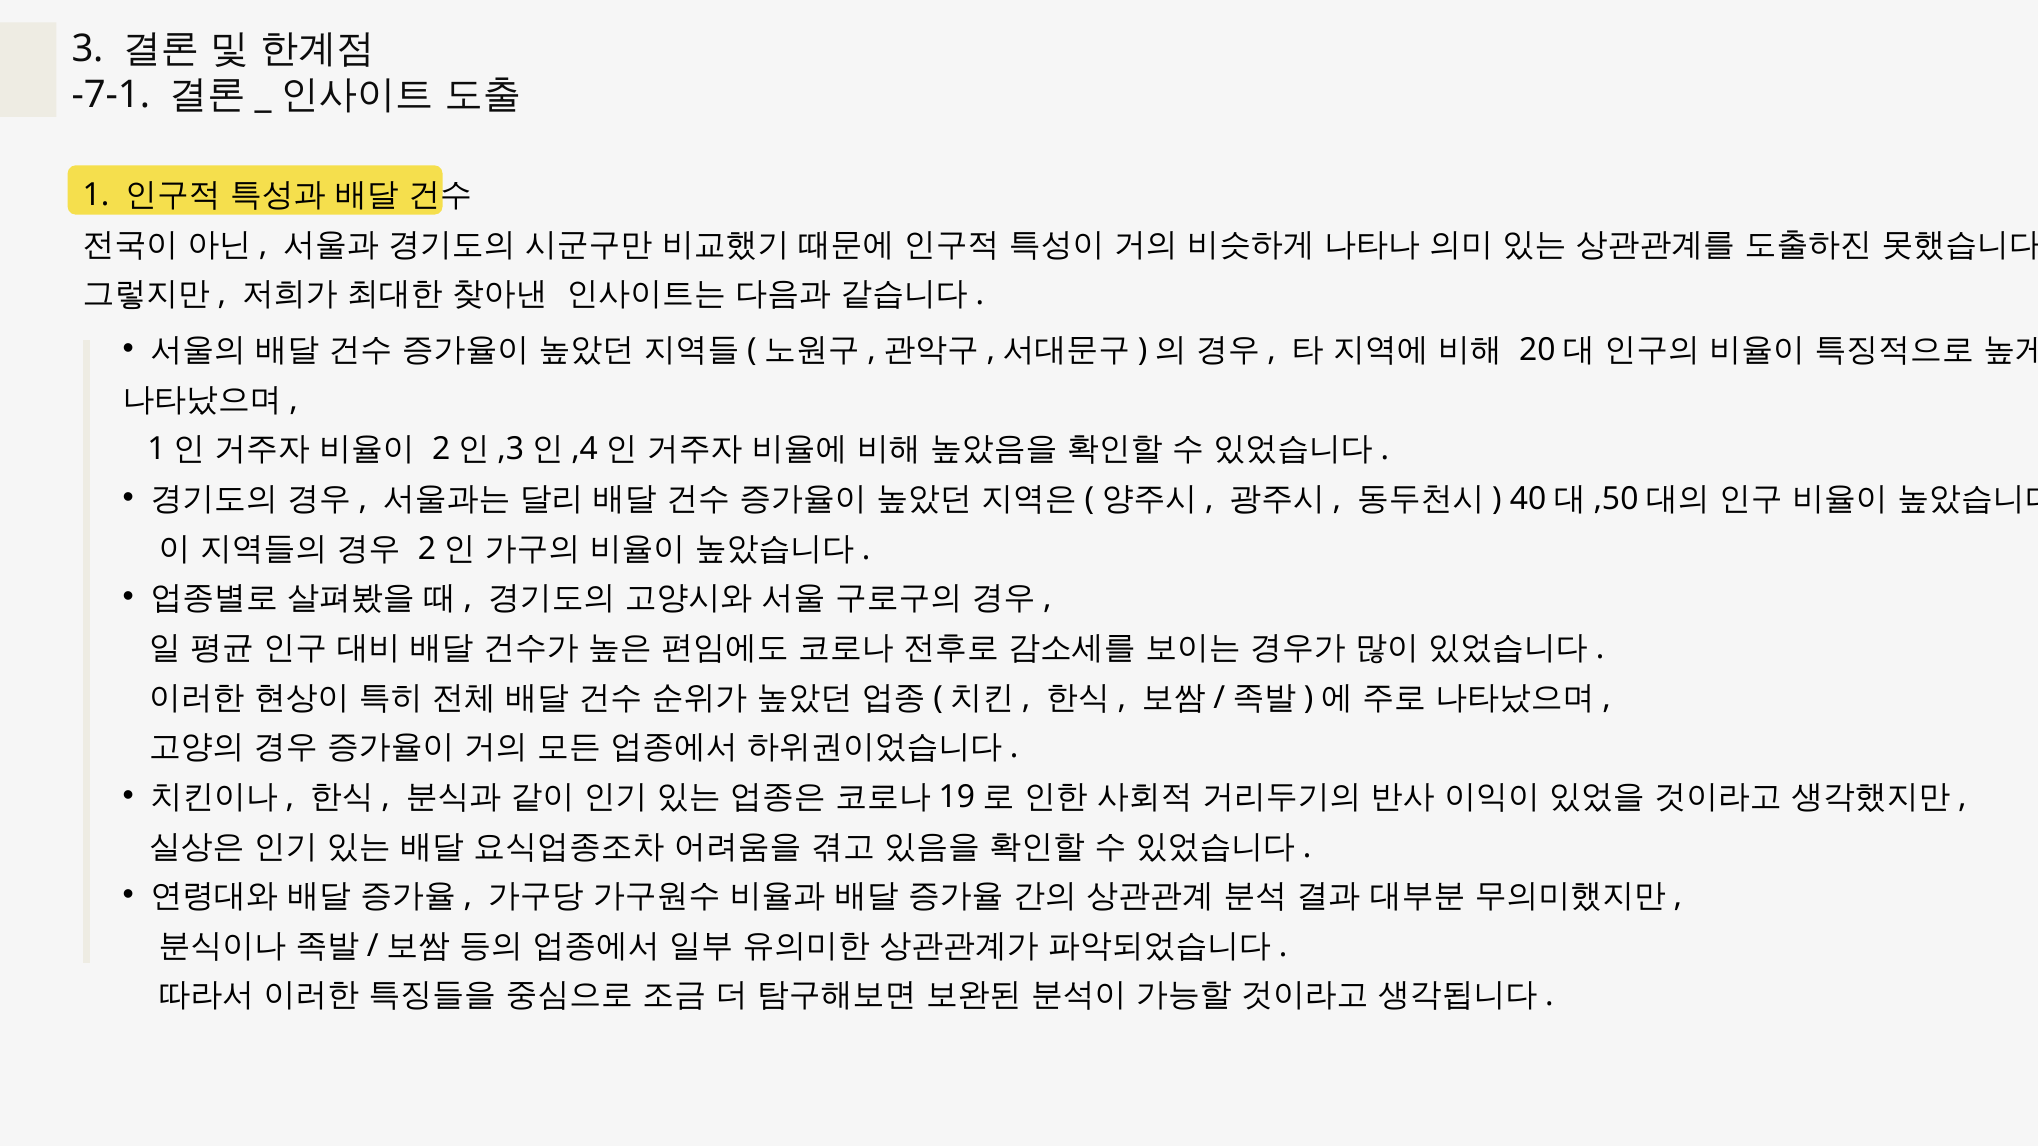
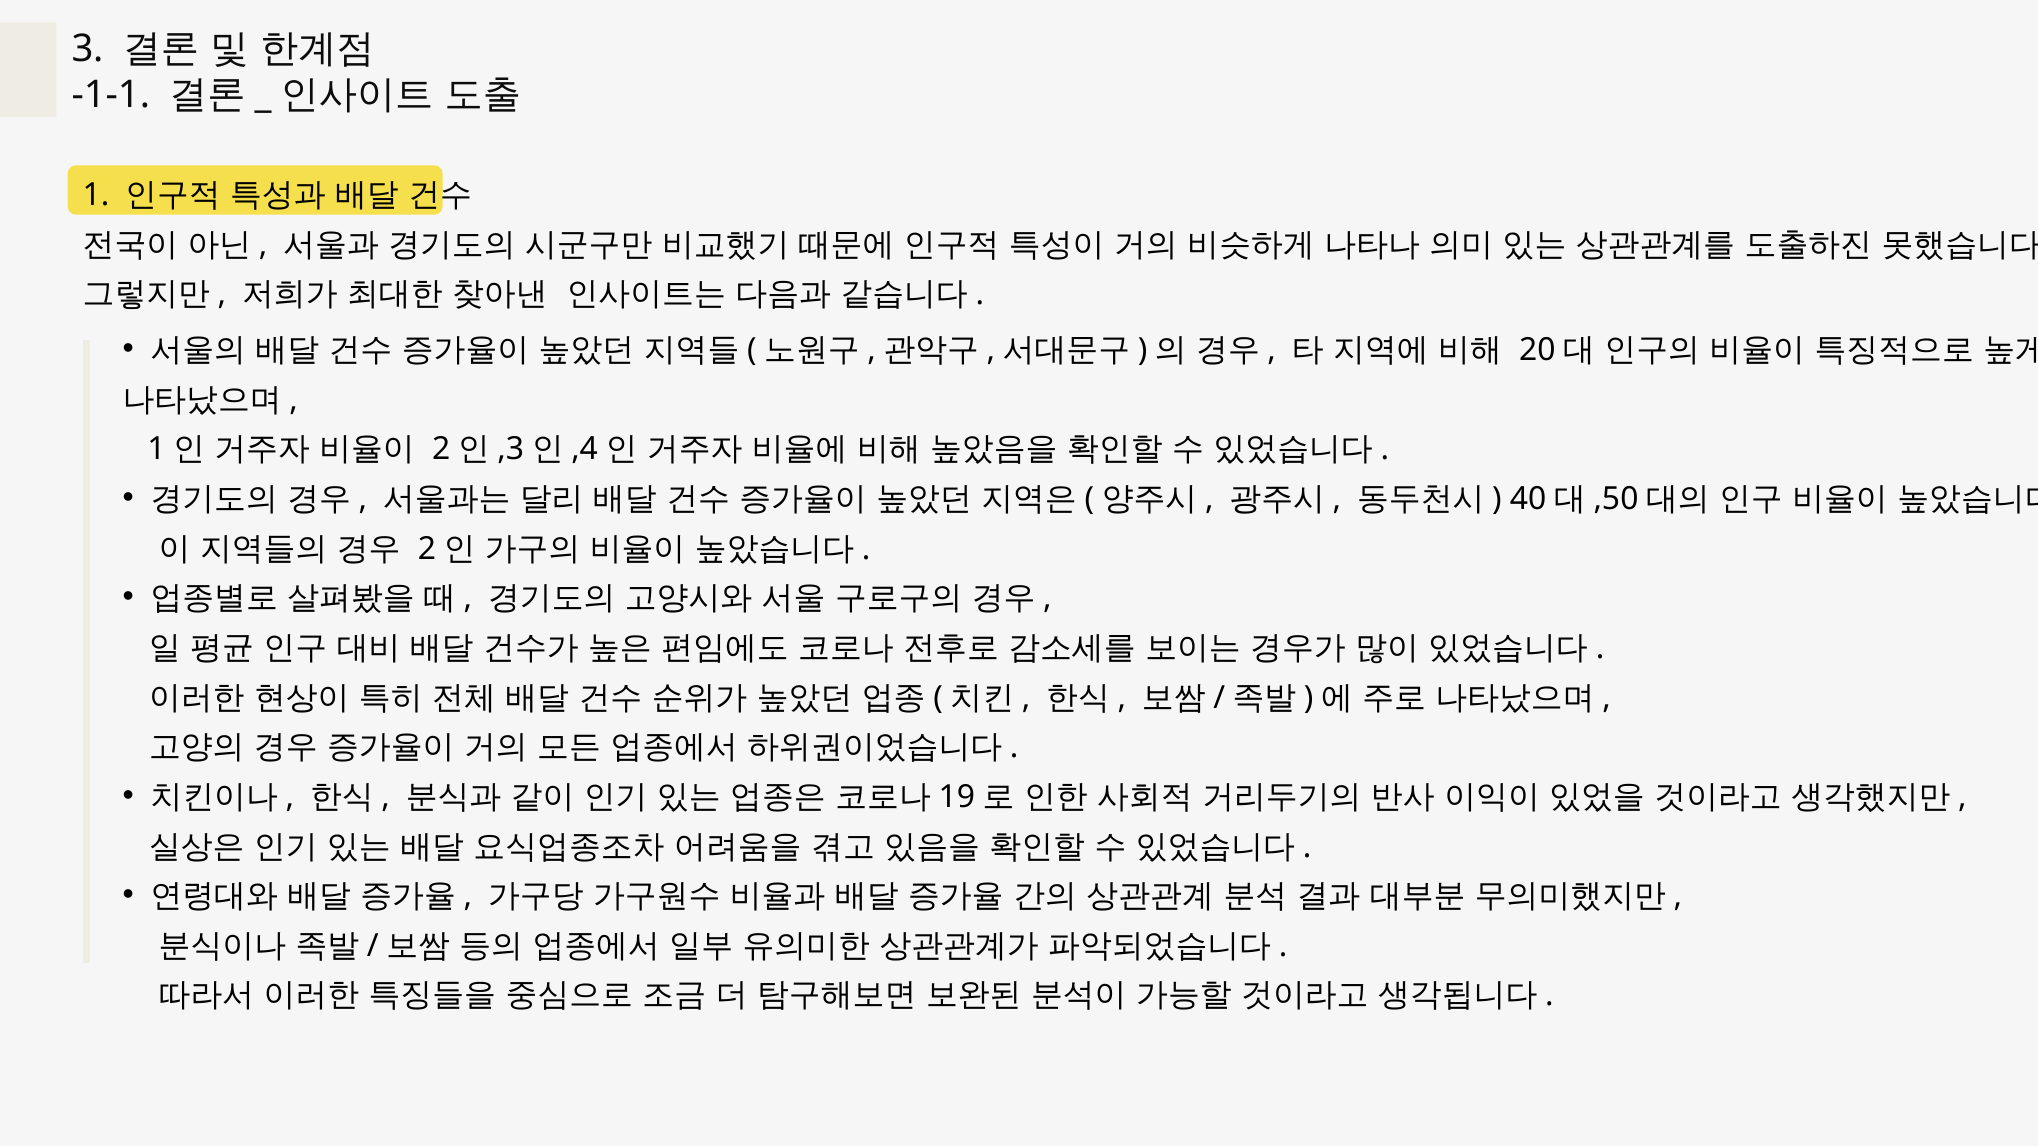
-7-1: -7-1 -> -1-1 (111, 95)
